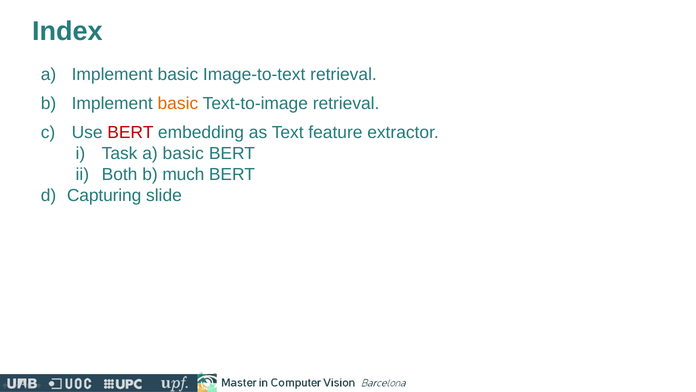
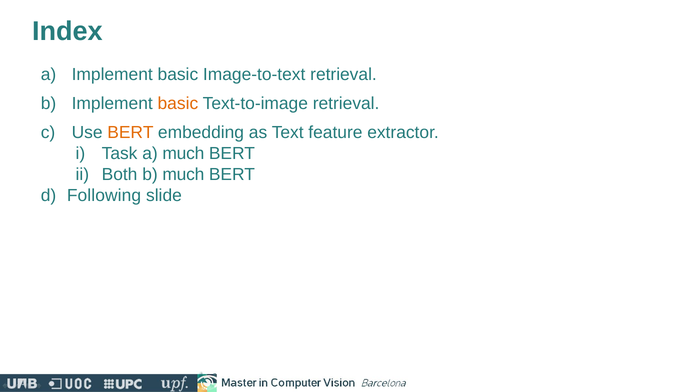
BERT colour: red -> orange (130, 133)
a basic: basic -> much (183, 153)
Capturing: Capturing -> Following (104, 195)
